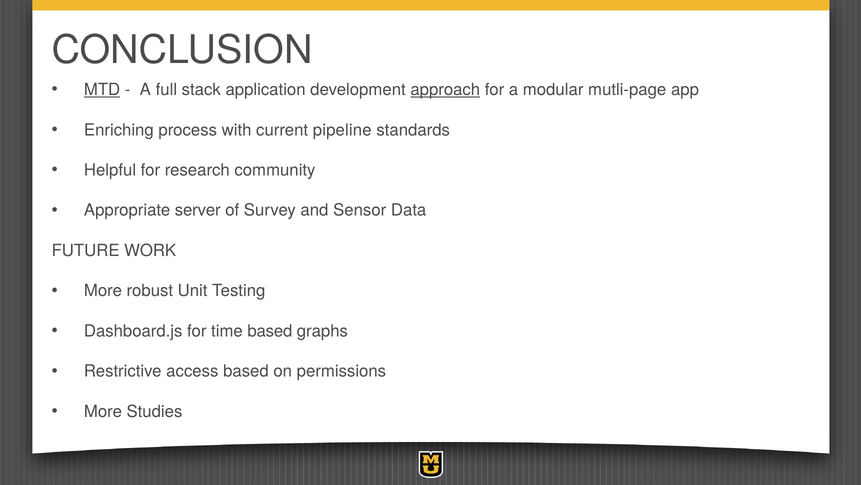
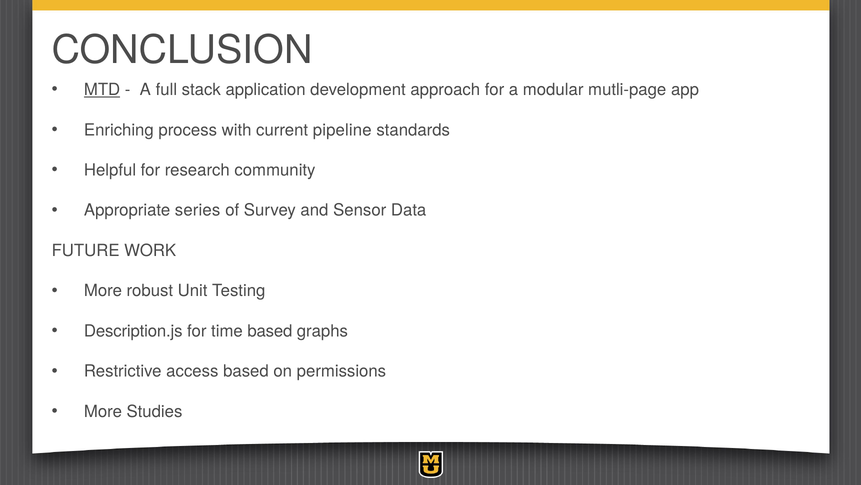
approach underline: present -> none (445, 90)
server: server -> series (198, 210)
Dashboard.js: Dashboard.js -> Description.js (133, 331)
